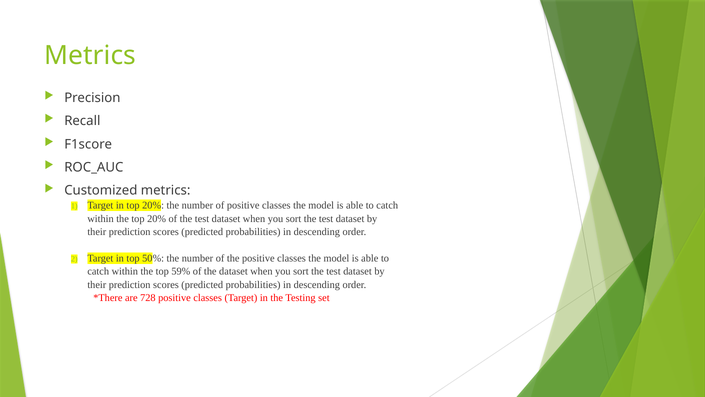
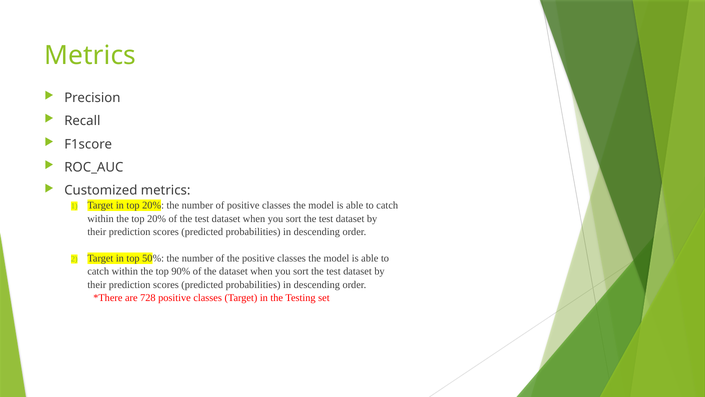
59%: 59% -> 90% (181, 271)
